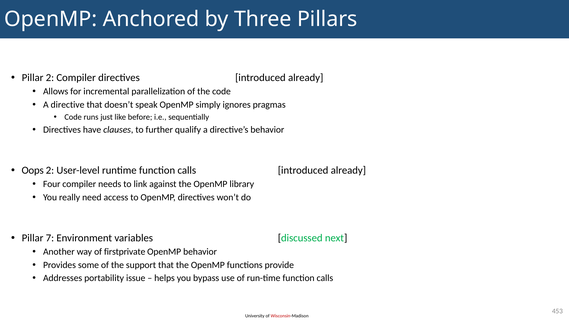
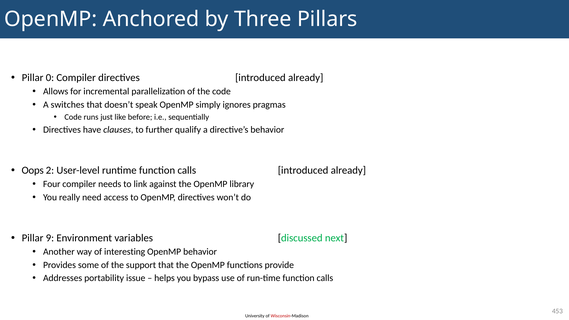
Pillar 2: 2 -> 0 (50, 78)
directive: directive -> switches (68, 105)
7: 7 -> 9 (50, 238)
firstprivate: firstprivate -> interesting (125, 252)
